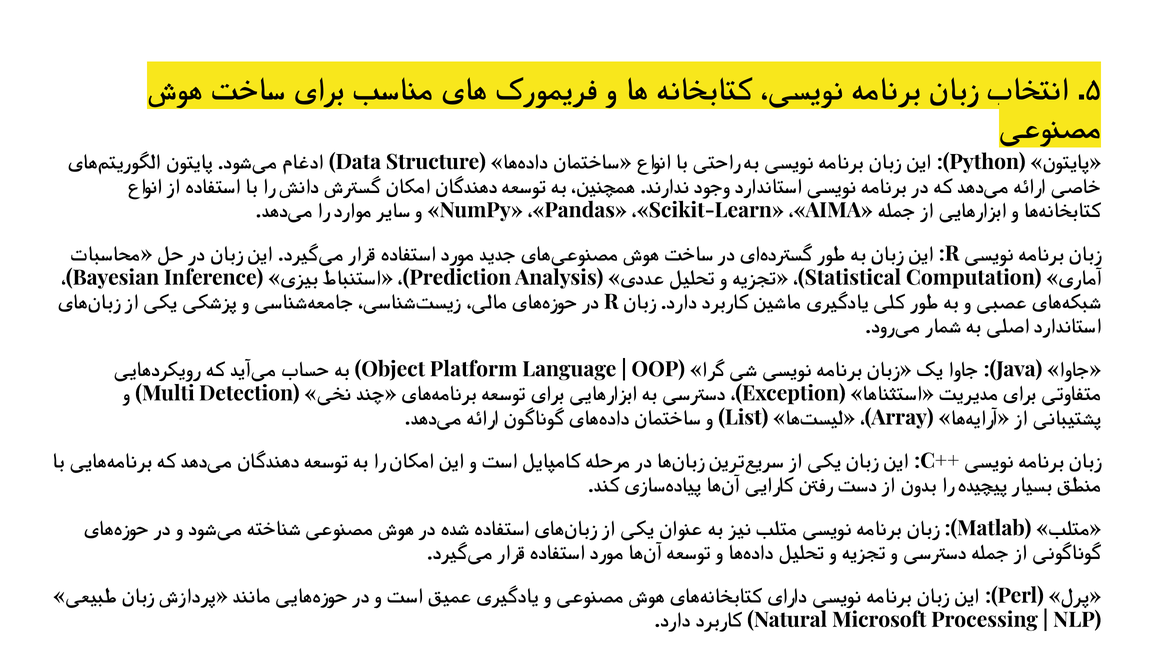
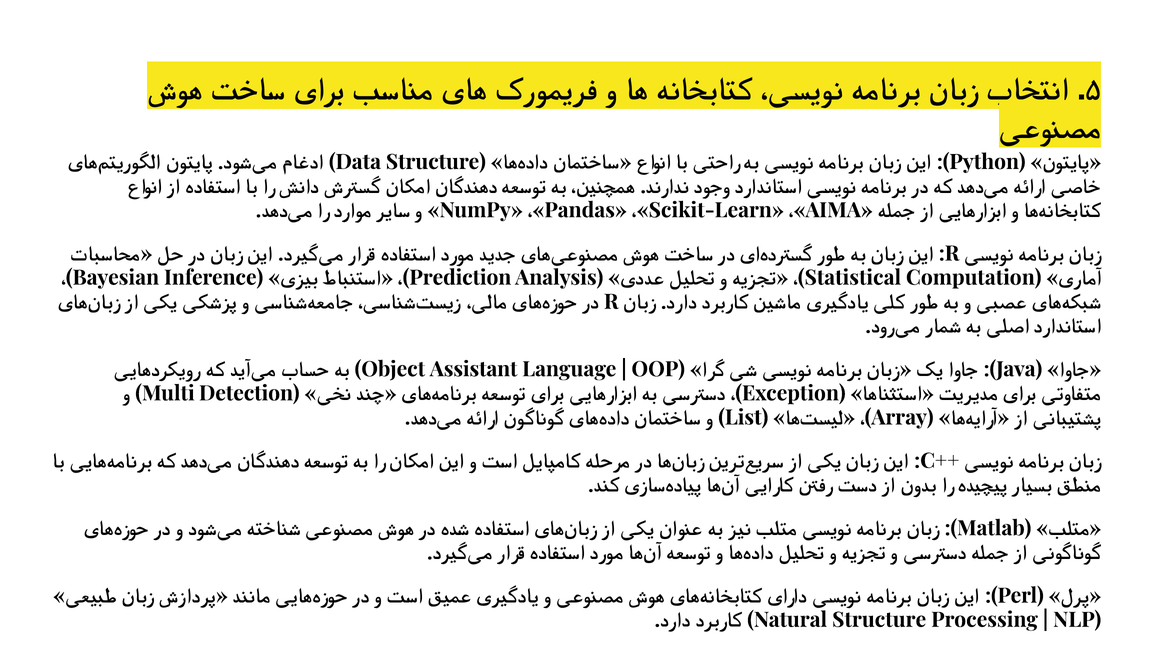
Platform: Platform -> Assistant (474, 369)
Natural Microsoft: Microsoft -> Structure (879, 620)
